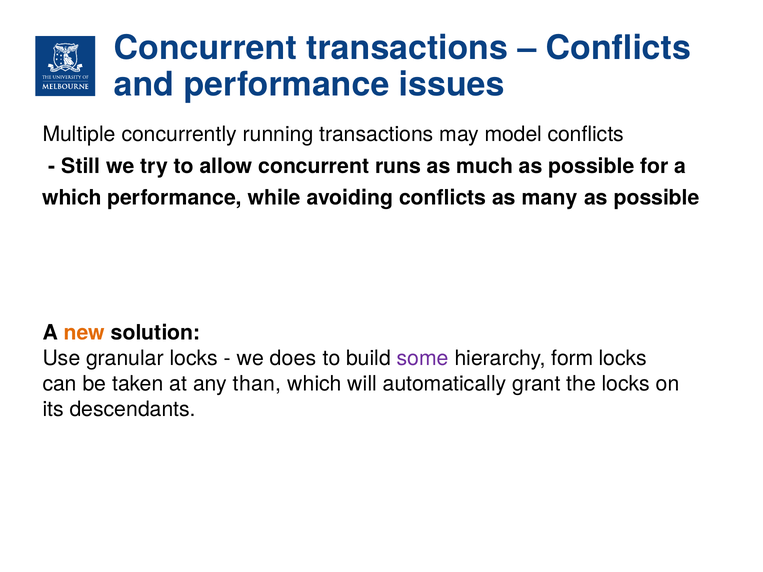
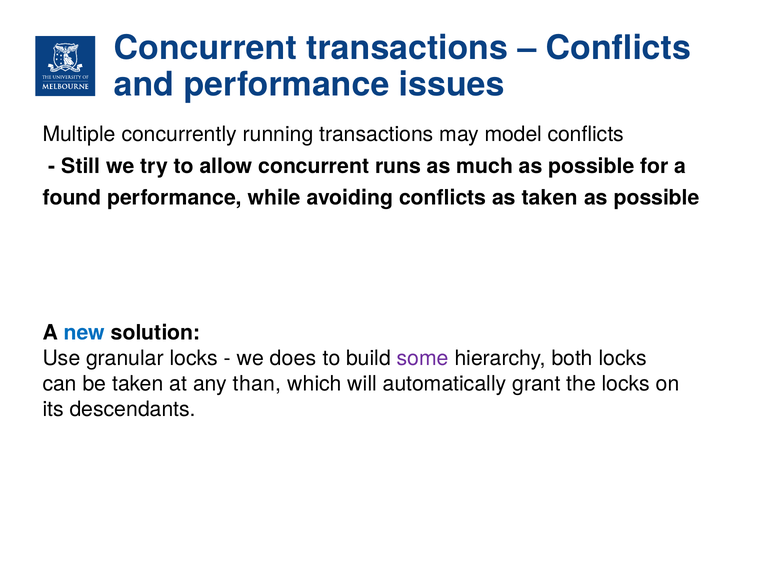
which: which -> found (72, 198)
as many: many -> taken (550, 198)
new colour: orange -> blue (84, 333)
form: form -> both (572, 358)
